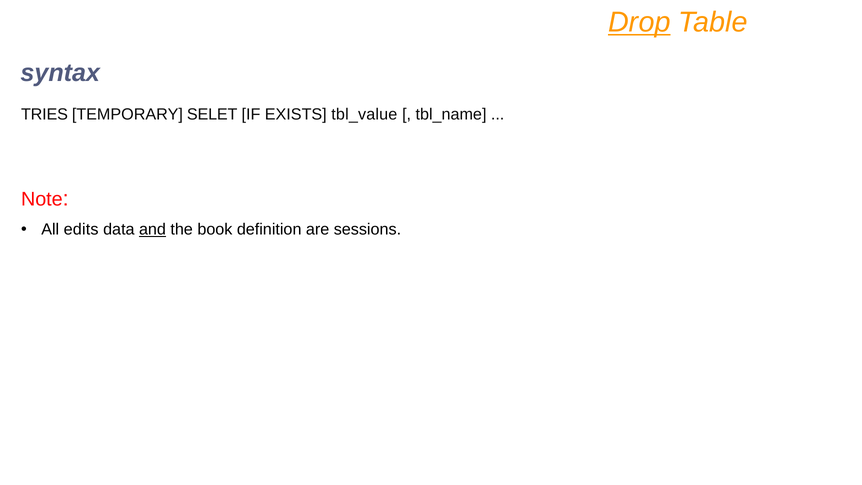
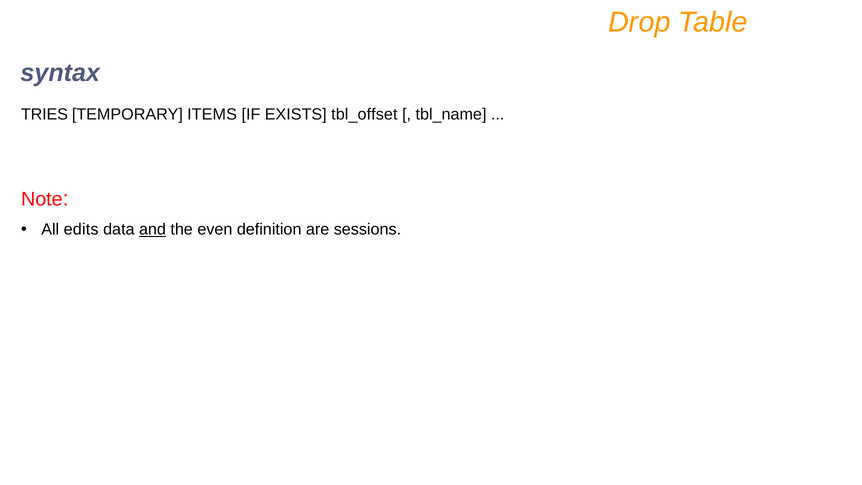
Drop underline: present -> none (639, 22)
SELET: SELET -> ITEMS (212, 114)
tbl_value: tbl_value -> tbl_offset (364, 114)
book: book -> even (215, 230)
